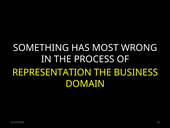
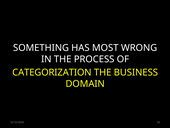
REPRESENTATION: REPRESENTATION -> CATEGORIZATION (52, 72)
